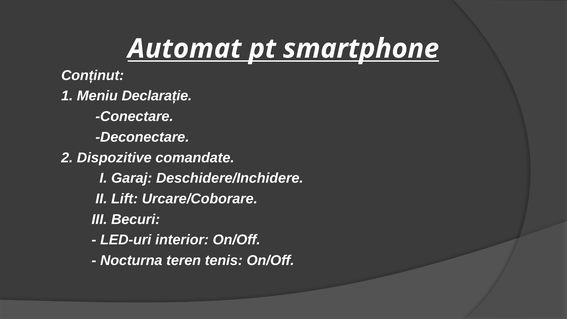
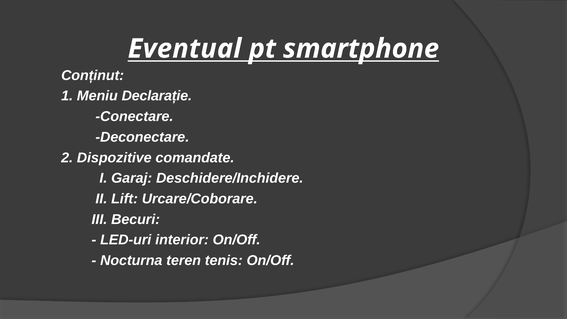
Automat: Automat -> Eventual (185, 49)
